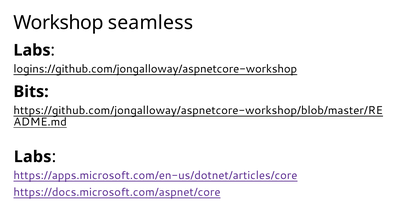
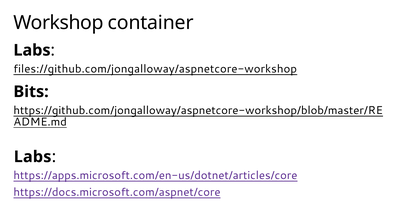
seamless: seamless -> container (151, 23)
logins://github.com/jongalloway/aspnetcore-workshop: logins://github.com/jongalloway/aspnetcore-workshop -> files://github.com/jongalloway/aspnetcore-workshop (155, 69)
